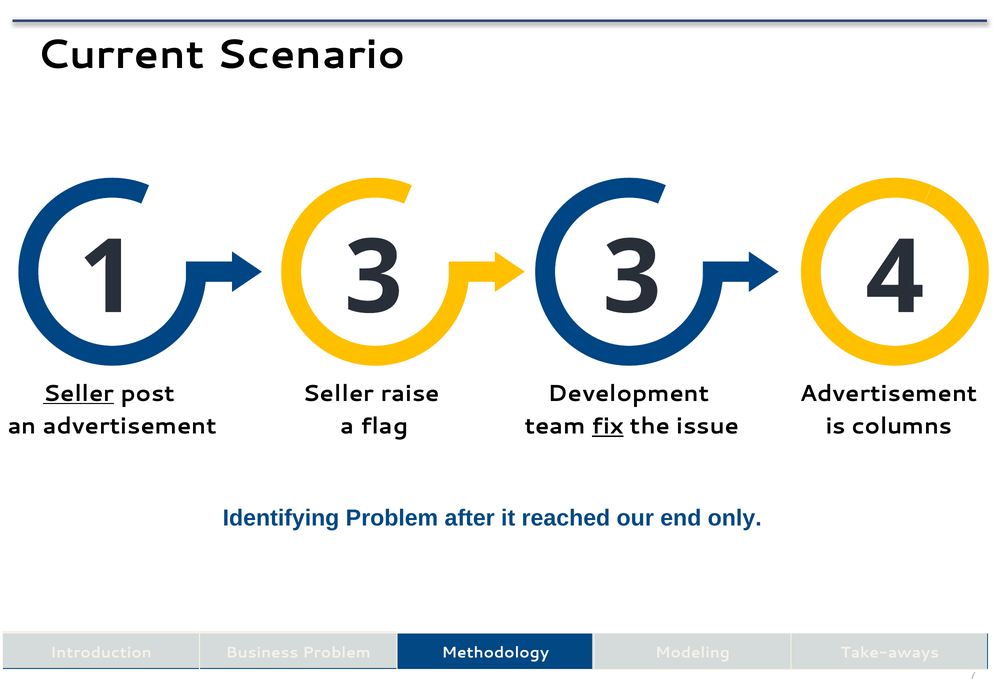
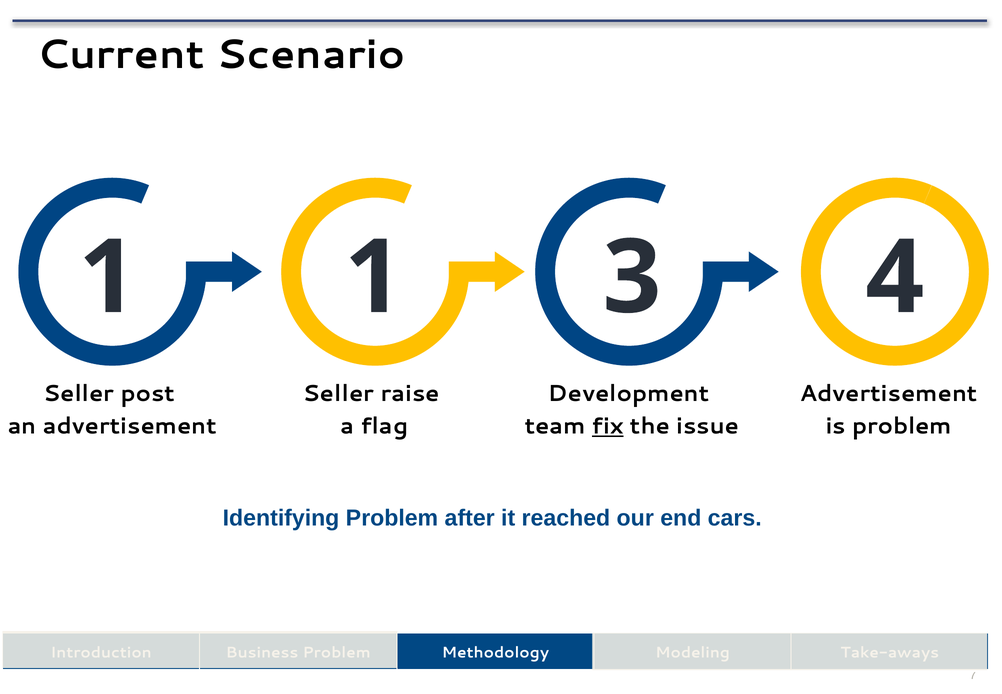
1 3: 3 -> 1 (374, 278)
Seller underline: present -> none (79, 393)
is columns: columns -> problem (902, 426)
only: only -> cars (735, 518)
